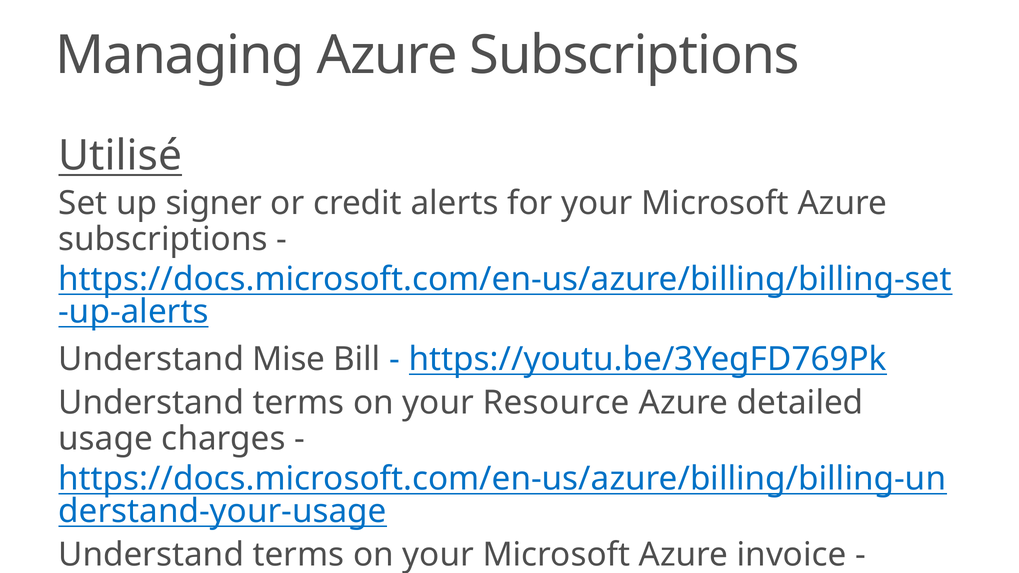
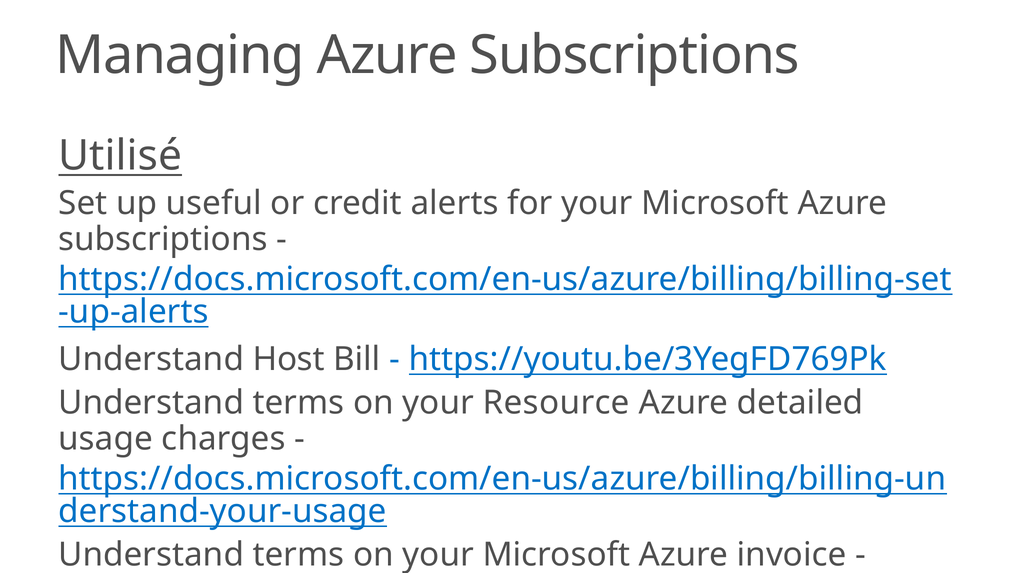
signer: signer -> useful (214, 203)
Mise: Mise -> Host (289, 359)
